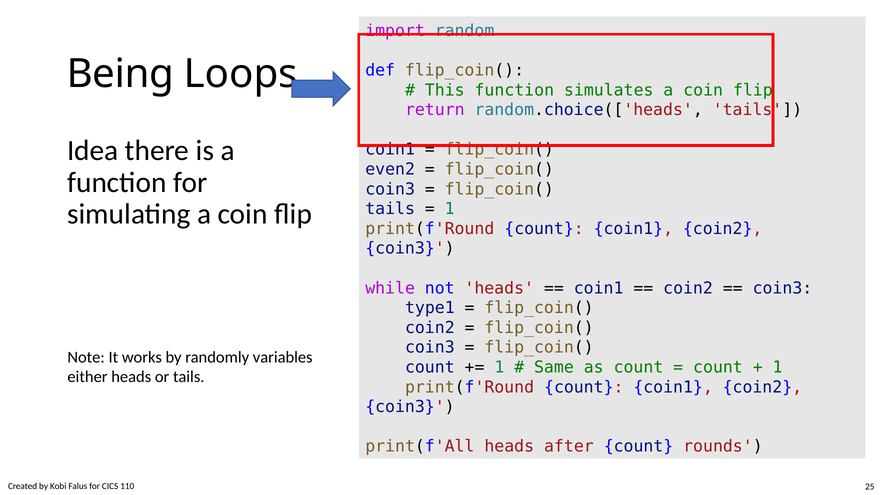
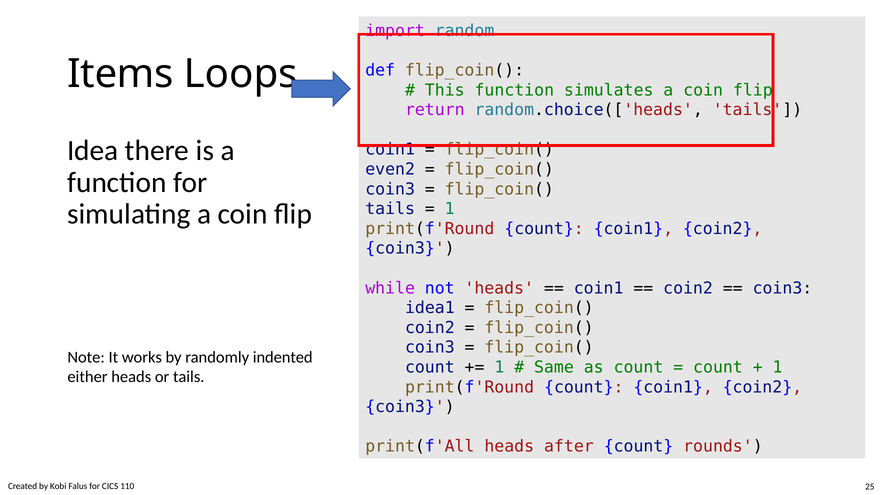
Being: Being -> Items (120, 74)
type1: type1 -> idea1 (430, 308)
variables: variables -> indented (283, 357)
